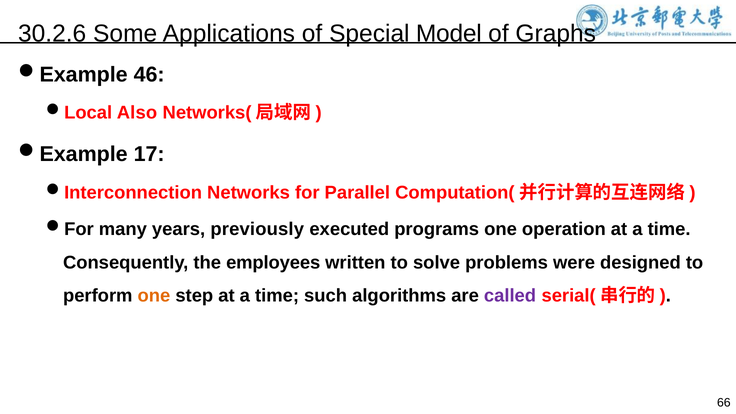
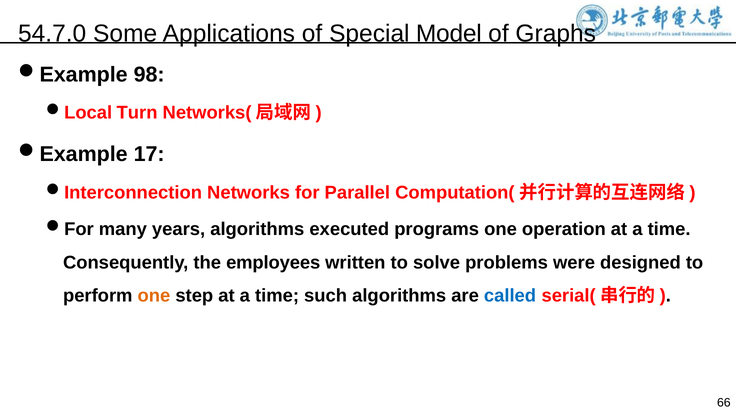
30.2.6: 30.2.6 -> 54.7.0 (52, 34)
46: 46 -> 98 (149, 74)
Also: Also -> Turn (137, 113)
years previously: previously -> algorithms (257, 229)
called colour: purple -> blue (510, 296)
